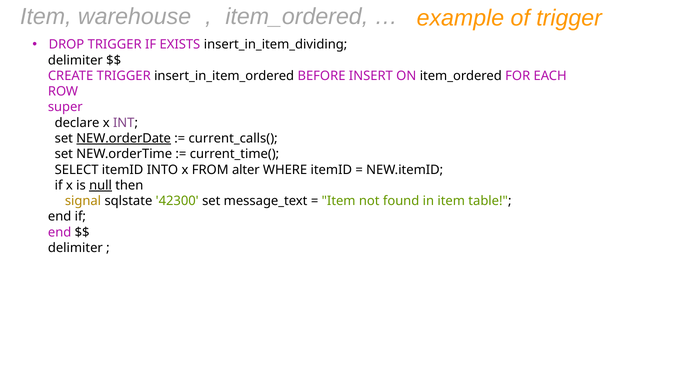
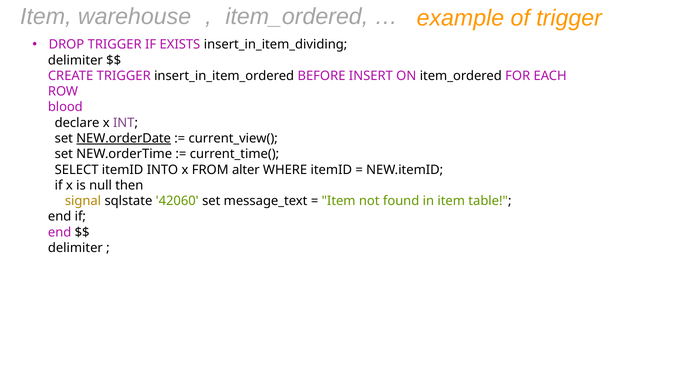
super: super -> blood (65, 107)
current_calls(: current_calls( -> current_view( (233, 138)
null underline: present -> none (101, 185)
42300: 42300 -> 42060 (177, 201)
